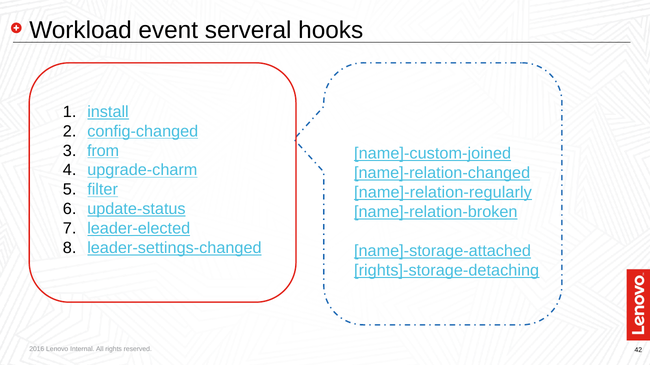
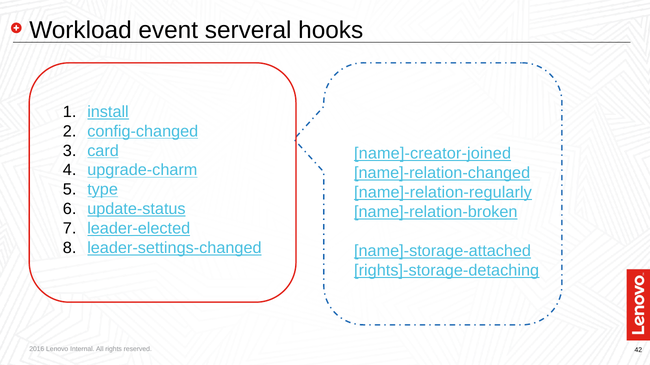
from: from -> card (103, 151)
name]-custom-joined: name]-custom-joined -> name]-creator-joined (433, 154)
filter: filter -> type (103, 190)
